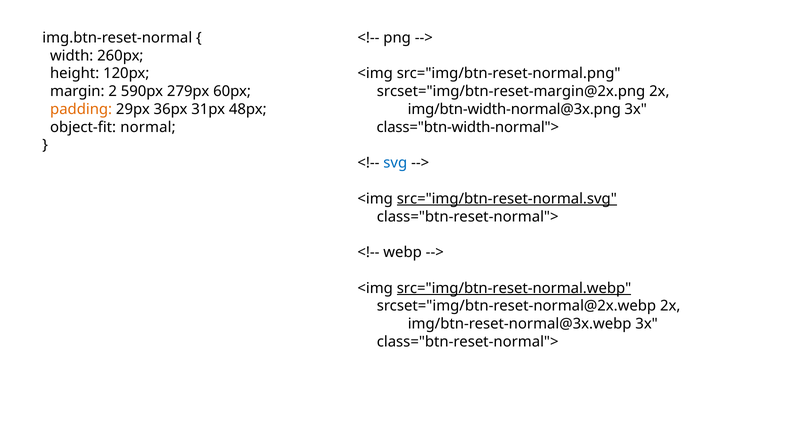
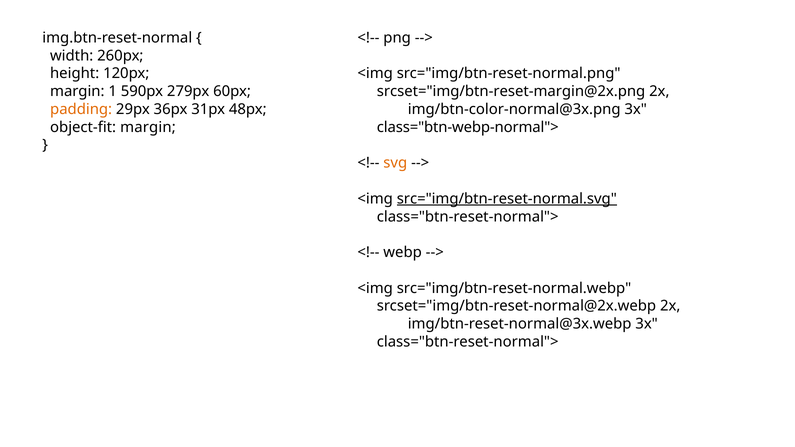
2: 2 -> 1 (113, 91)
img/btn-width-normal@3x.png: img/btn-width-normal@3x.png -> img/btn-color-normal@3x.png (514, 109)
object-fit normal: normal -> margin (148, 127)
class="btn-width-normal">: class="btn-width-normal"> -> class="btn-webp-normal"> (468, 127)
svg colour: blue -> orange (395, 163)
src="img/btn-reset-normal.webp underline: present -> none (514, 288)
